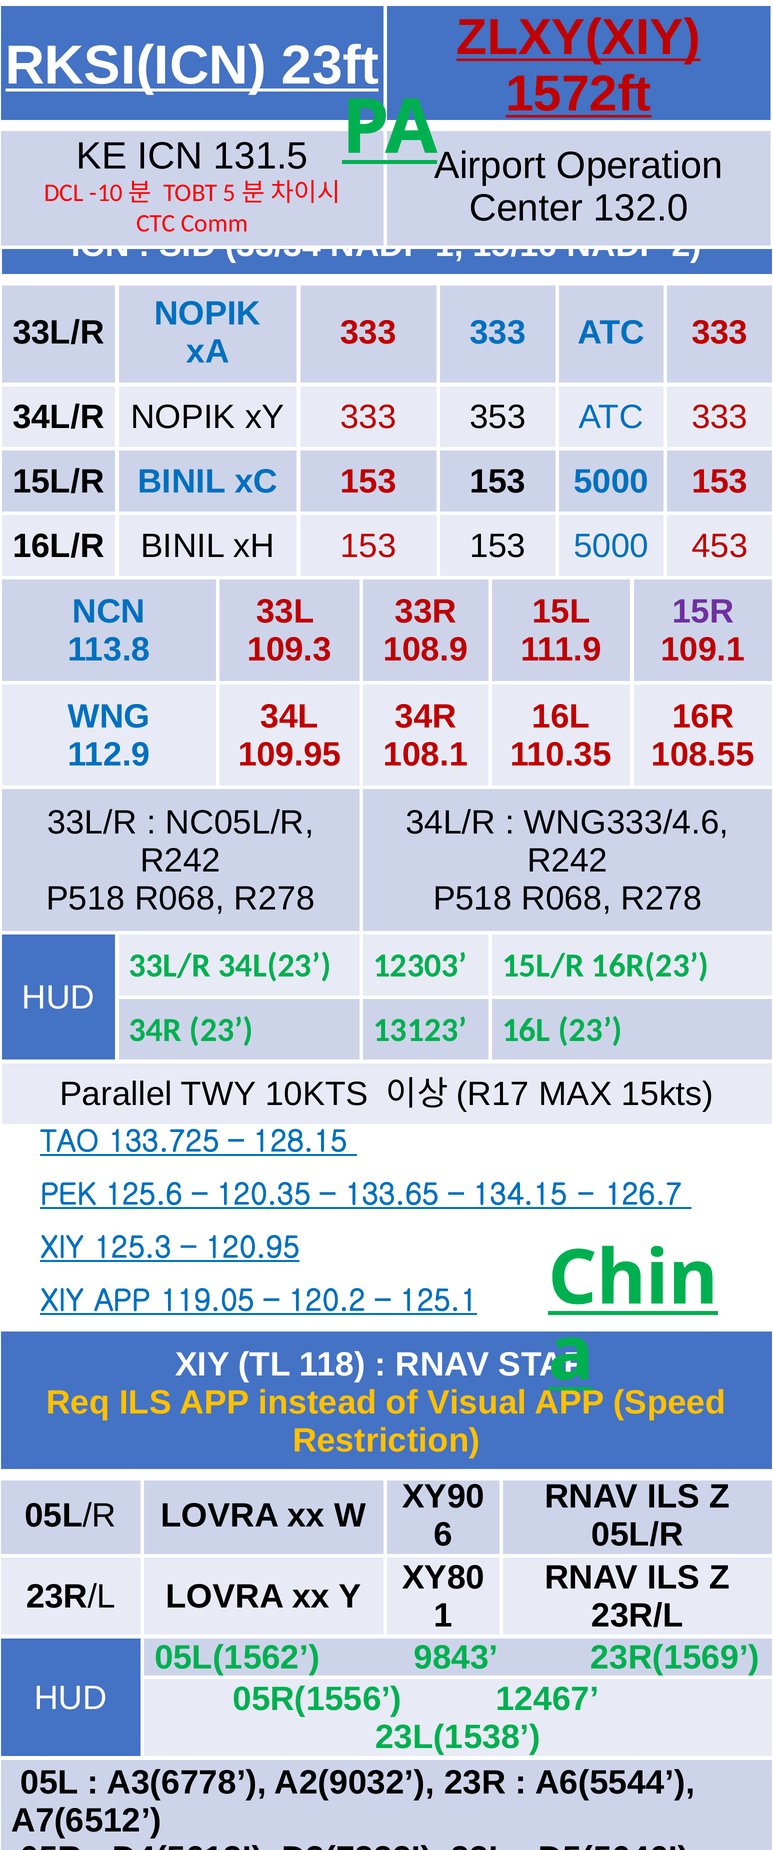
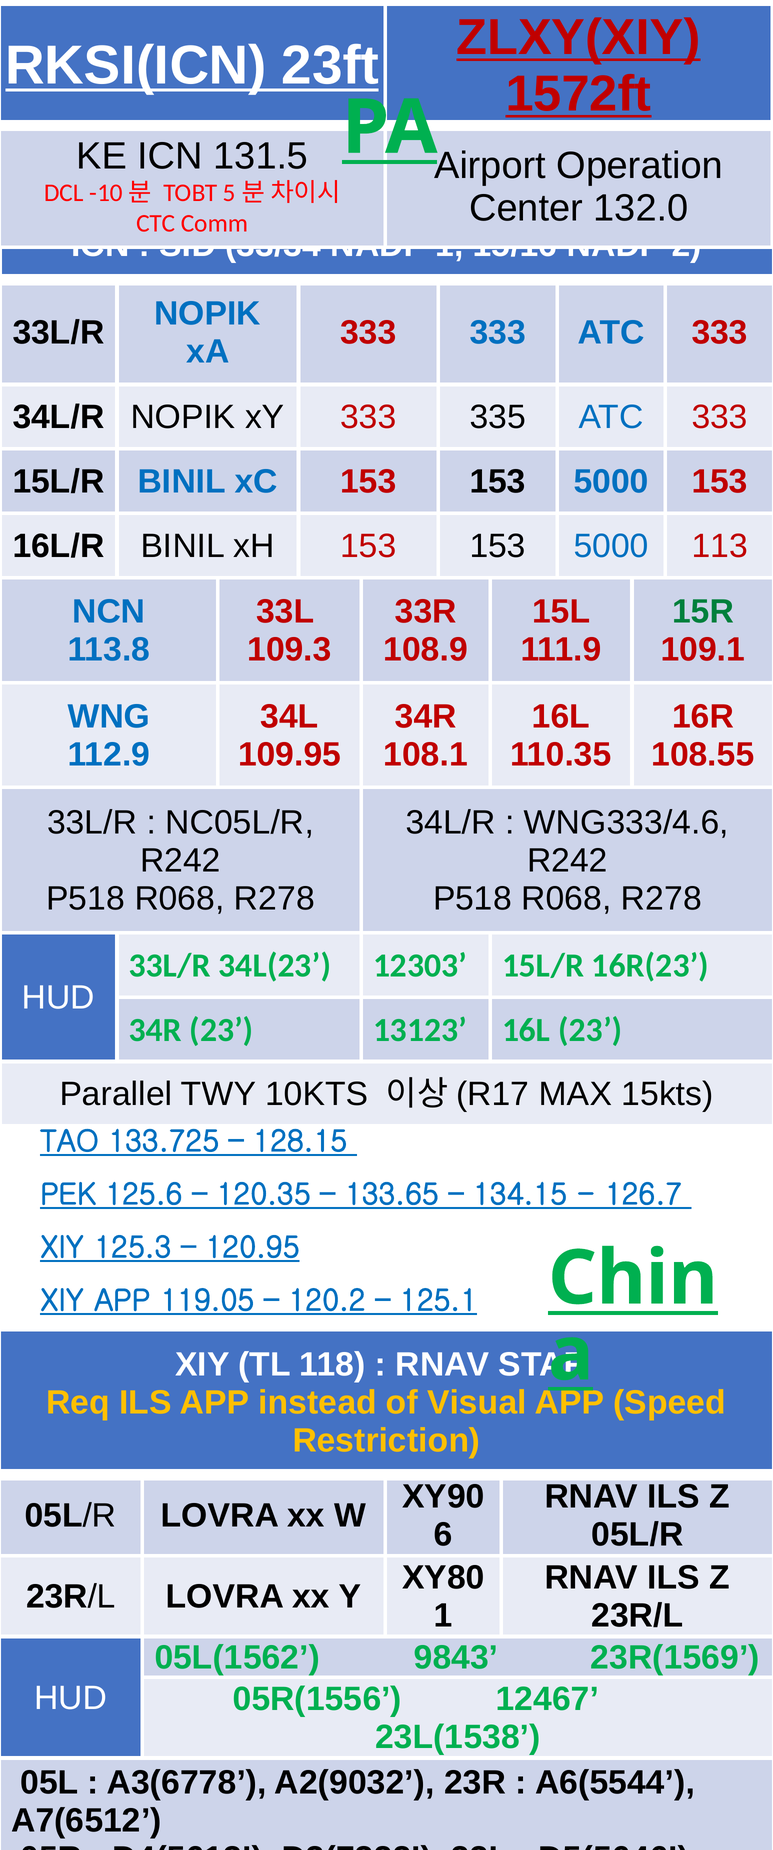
353: 353 -> 335 (498, 417)
453: 453 -> 113 (720, 546)
15R colour: purple -> green (703, 612)
